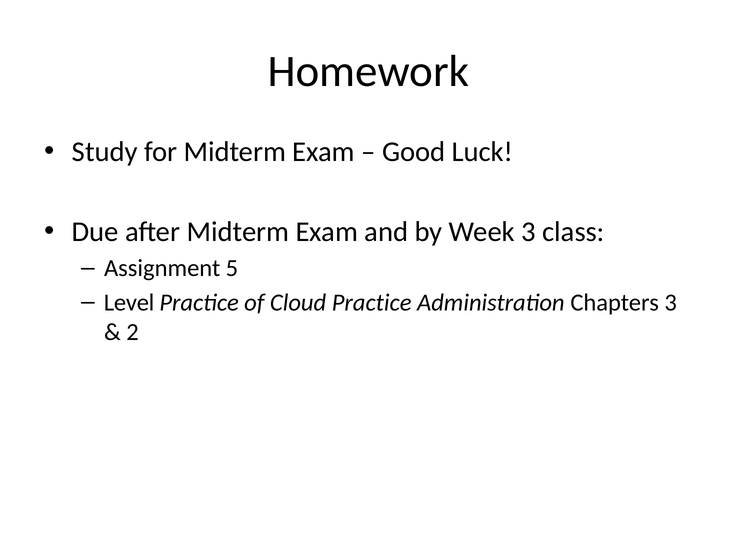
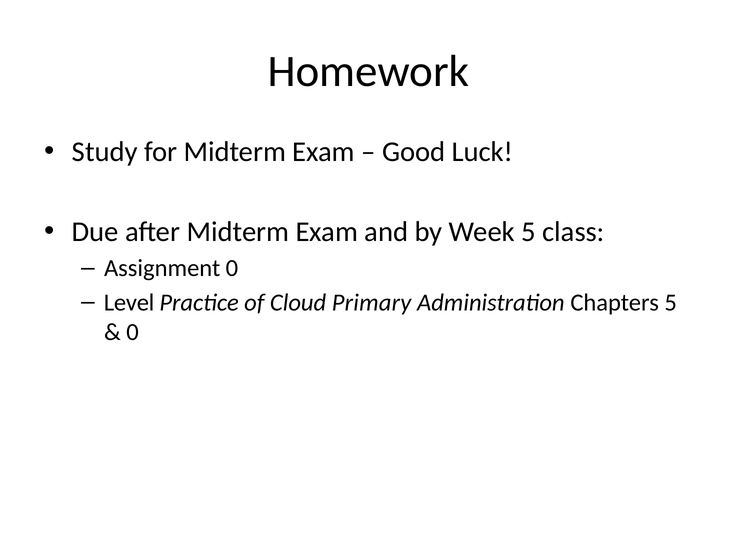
Week 3: 3 -> 5 (528, 232)
Assignment 5: 5 -> 0 (232, 269)
Cloud Practice: Practice -> Primary (372, 303)
Chapters 3: 3 -> 5 (671, 303)
2: 2 -> 0 (133, 333)
